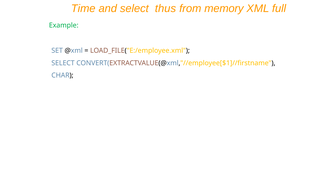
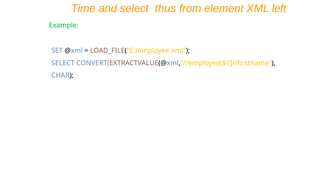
memory: memory -> element (224, 9)
full: full -> left (279, 9)
